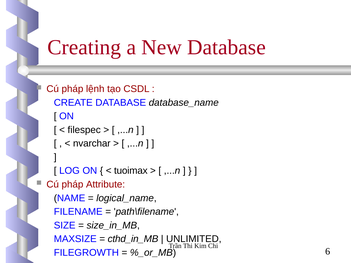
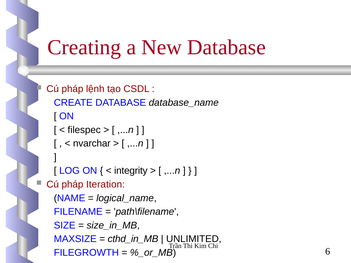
tuoimax: tuoimax -> integrity (131, 171)
Attribute: Attribute -> Iteration (105, 185)
